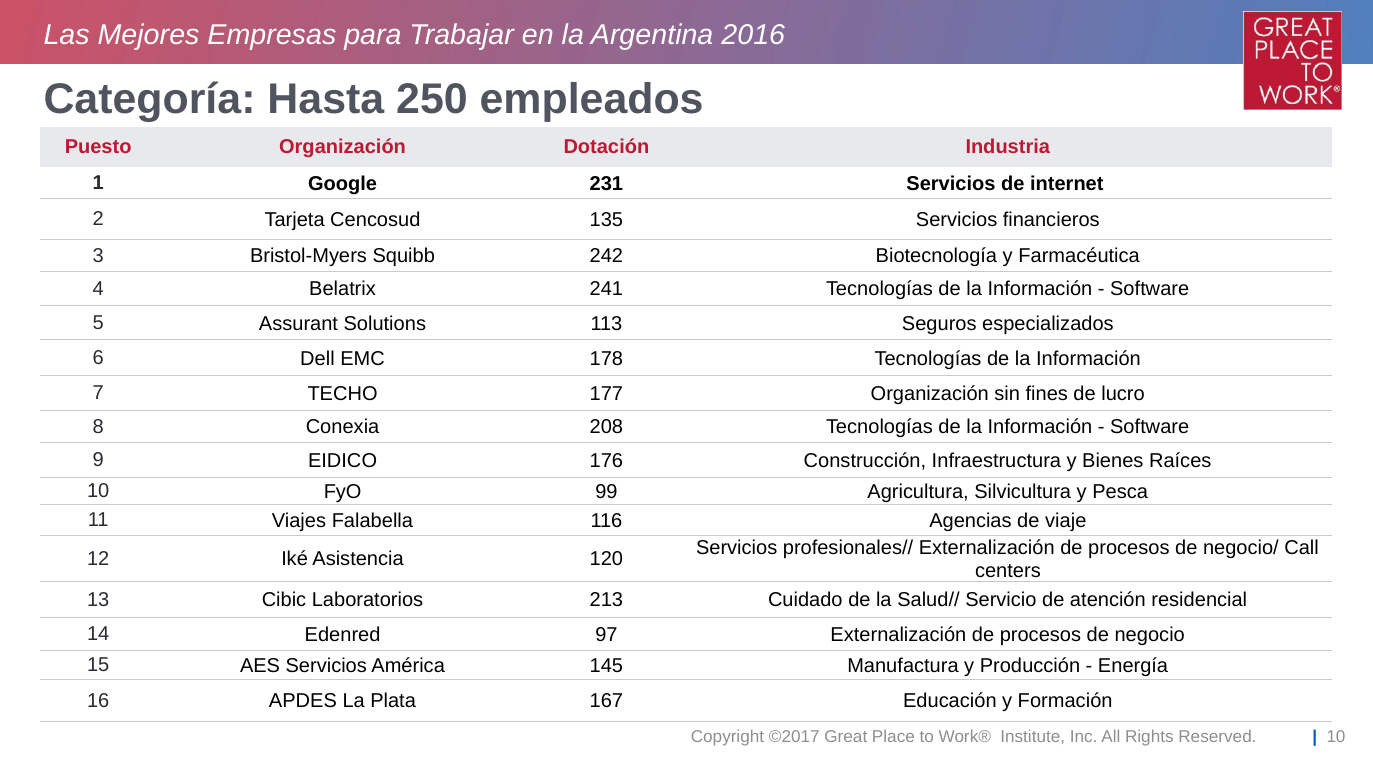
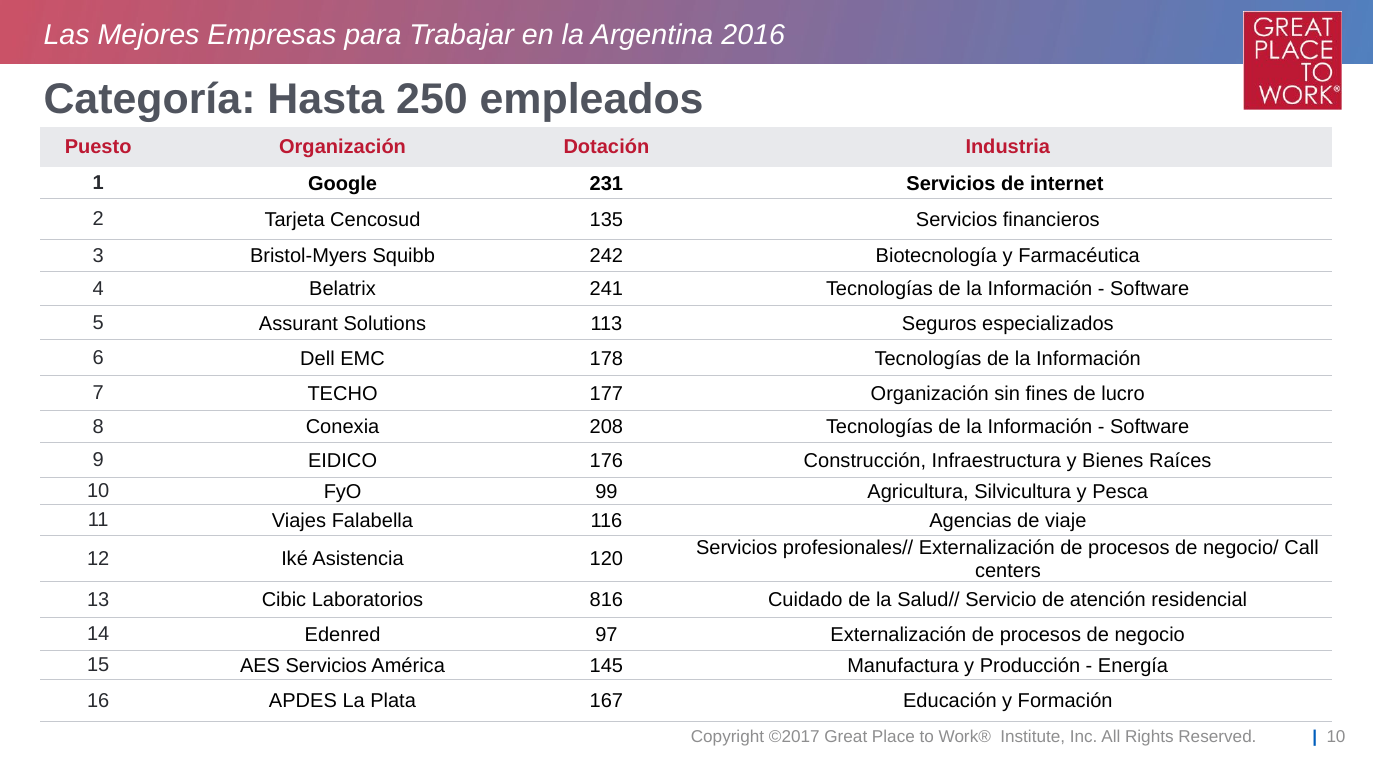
213: 213 -> 816 (606, 601)
